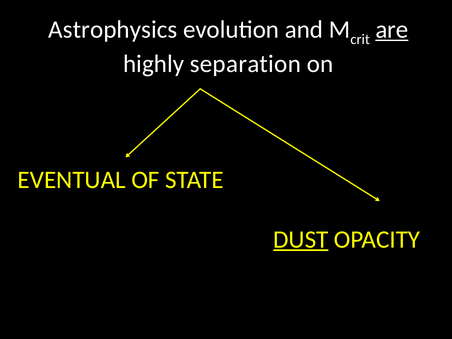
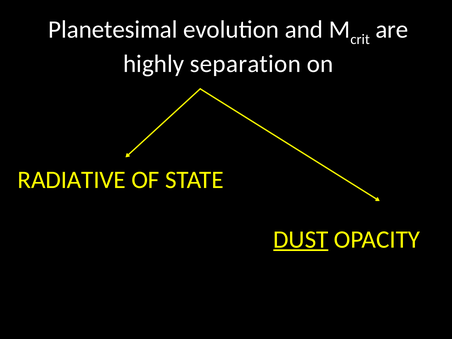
Astrophysics: Astrophysics -> Planetesimal (113, 30)
are underline: present -> none (392, 30)
EVENTUAL: EVENTUAL -> RADIATIVE (72, 180)
